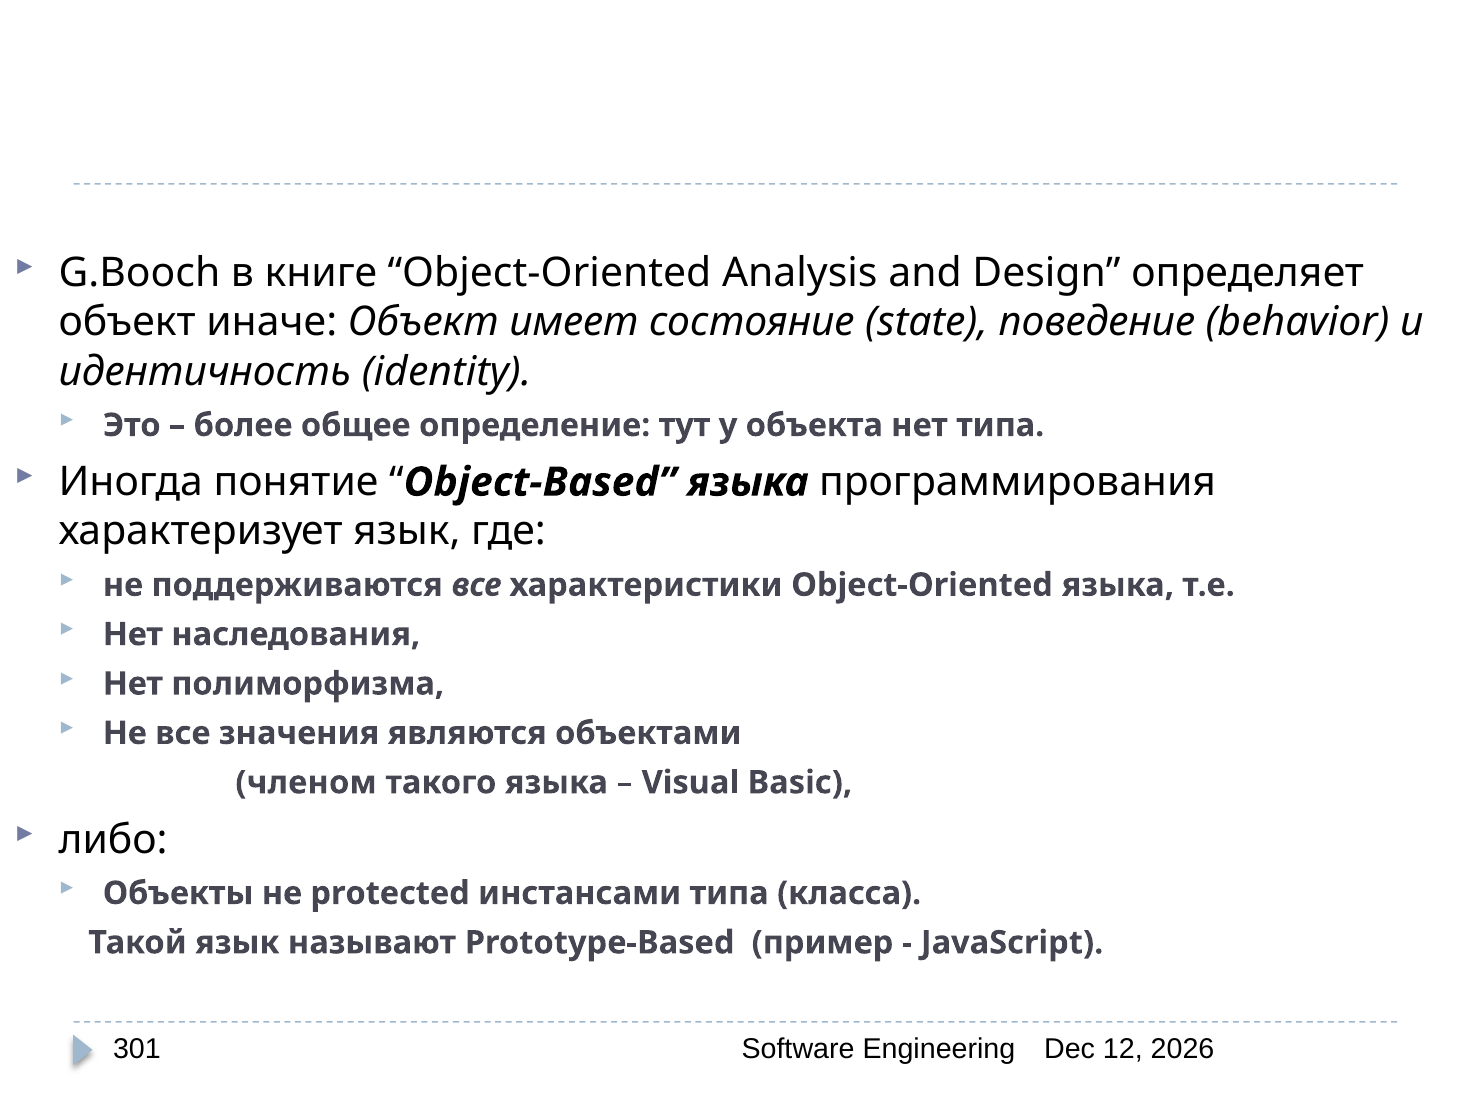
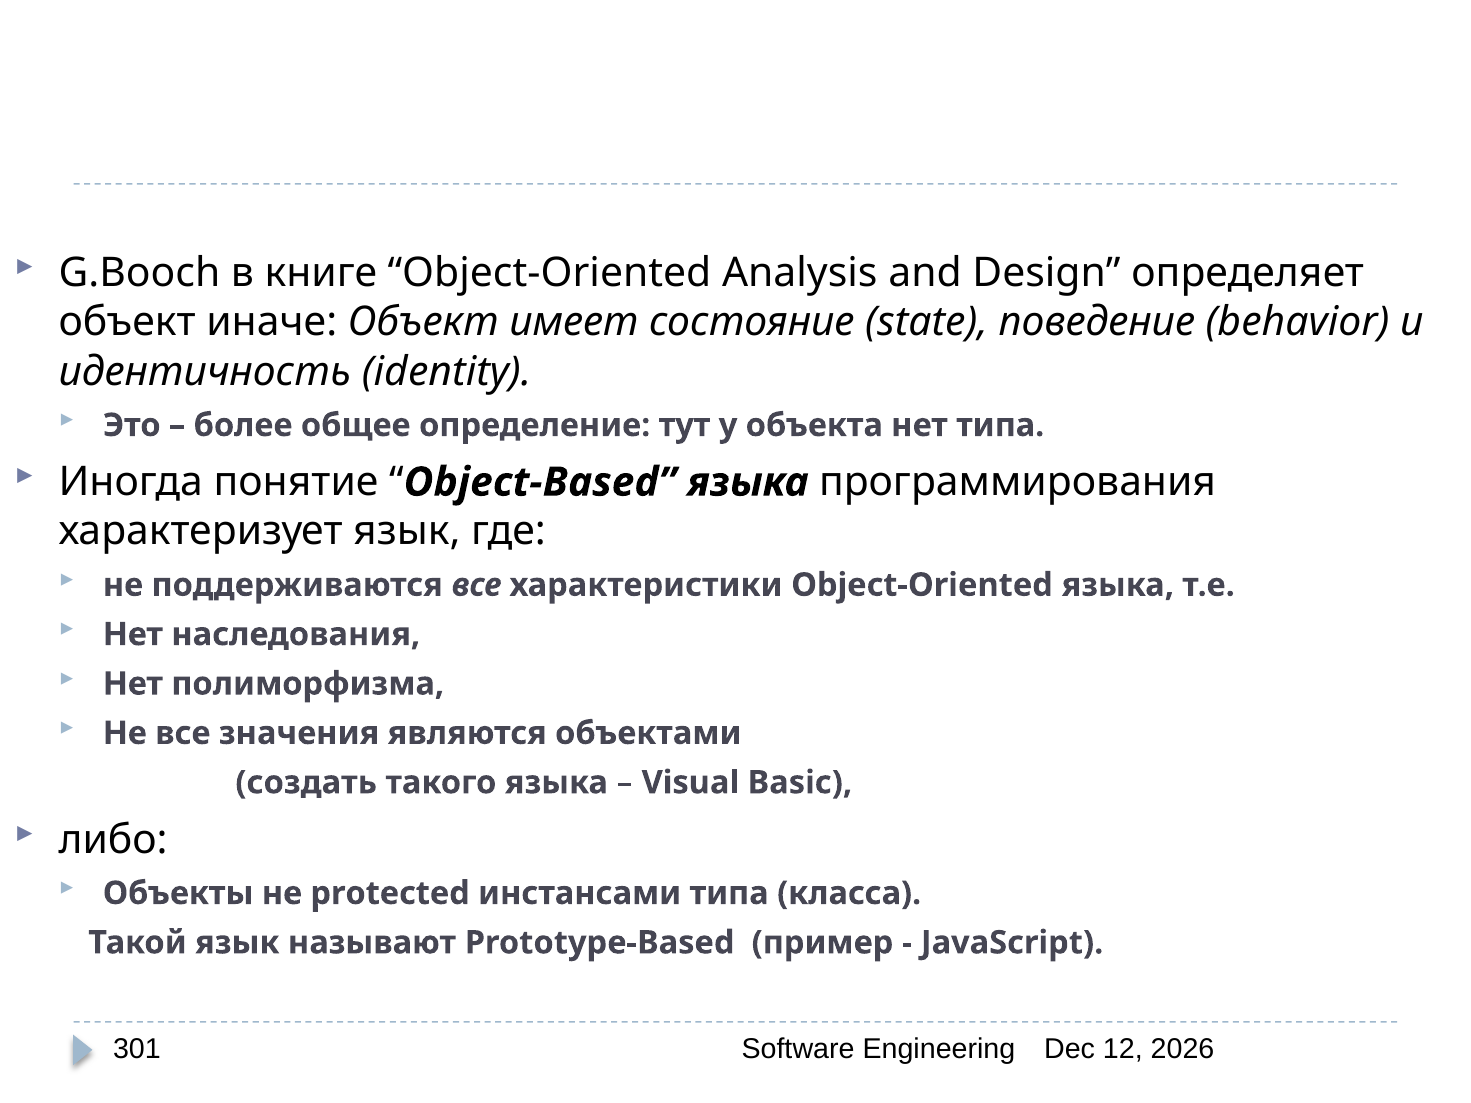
членом: членом -> создать (306, 783)
